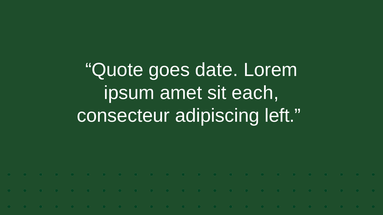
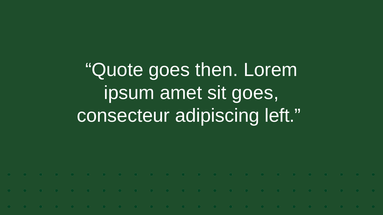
date: date -> then (217, 70)
sit each: each -> goes (255, 93)
